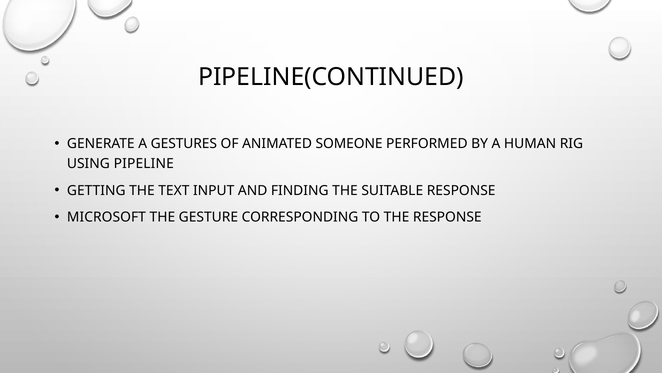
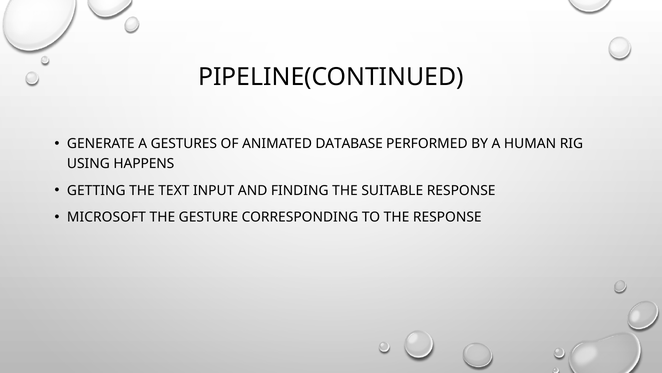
SOMEONE: SOMEONE -> DATABASE (349, 144)
PIPELINE: PIPELINE -> HAPPENS (144, 163)
